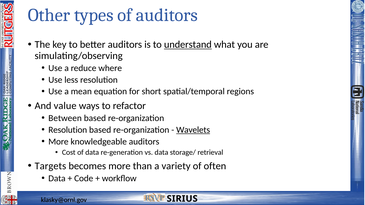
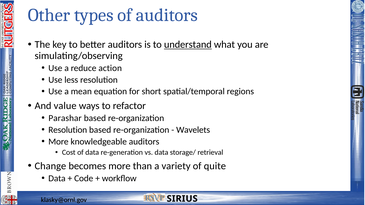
where: where -> action (110, 68)
Between: Between -> Parashar (65, 118)
Wavelets underline: present -> none (193, 130)
Targets: Targets -> Change (50, 166)
often: often -> quite (215, 166)
